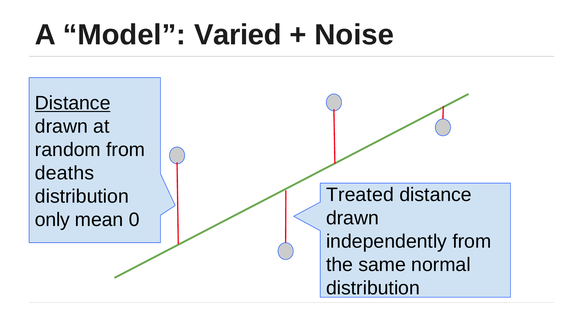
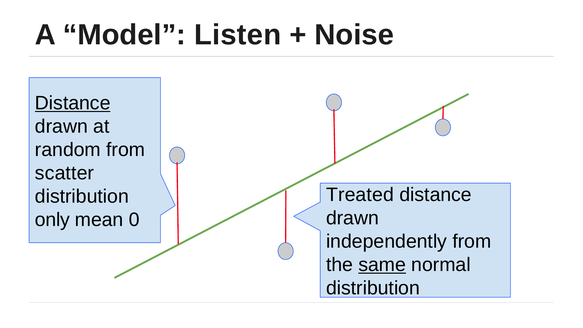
Varied: Varied -> Listen (238, 35)
deaths: deaths -> scatter (65, 173)
same underline: none -> present (382, 265)
